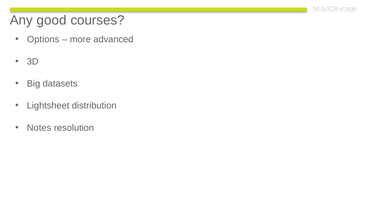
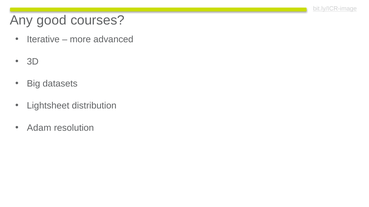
Options: Options -> Iterative (43, 40)
Notes: Notes -> Adam (39, 128)
